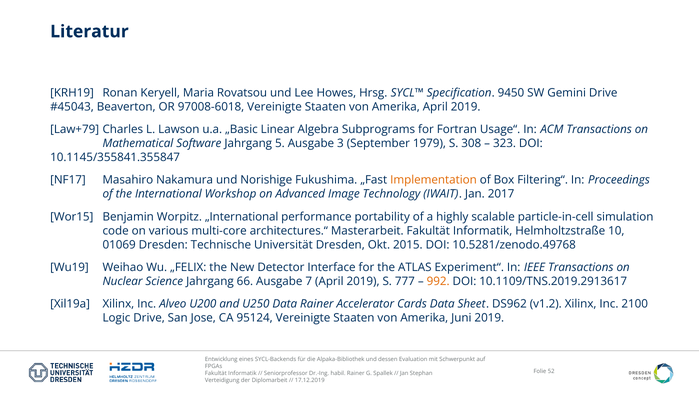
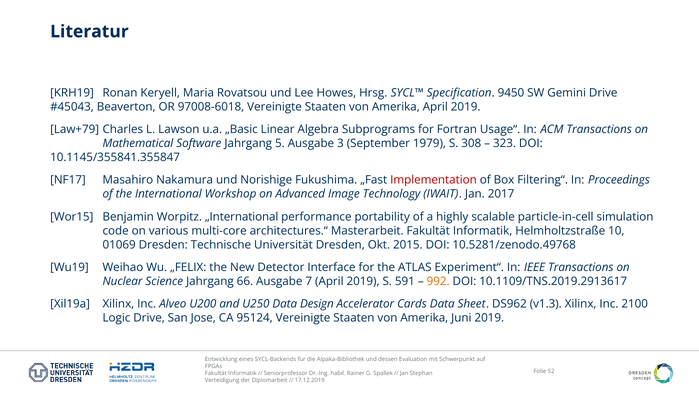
Implementation colour: orange -> red (433, 180)
777: 777 -> 591 (405, 282)
Data Rainer: Rainer -> Design (317, 304)
v1.2: v1.2 -> v1.3 (546, 304)
